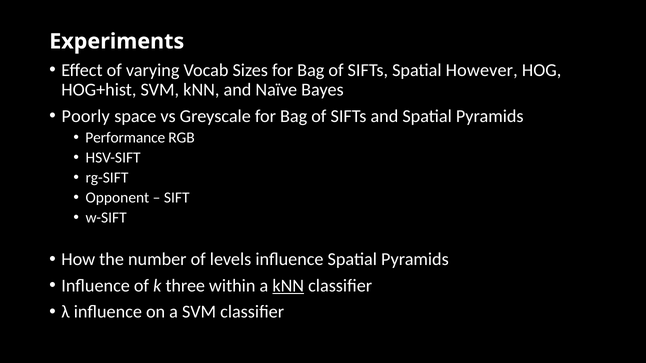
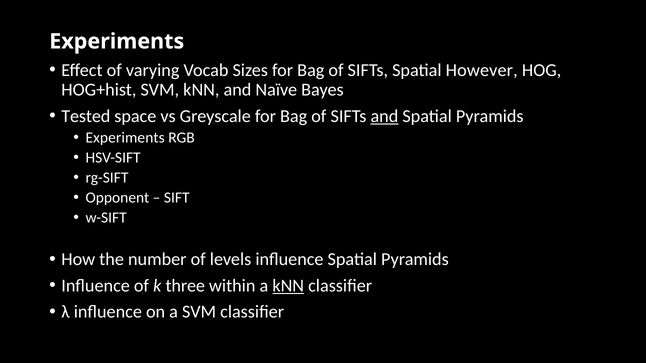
Poorly: Poorly -> Tested (86, 116)
and underline: none -> present (384, 116)
Performance: Performance -> Experiments (125, 138)
